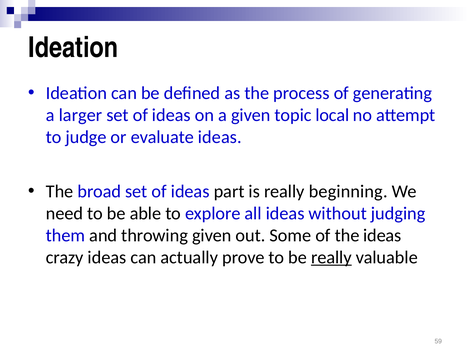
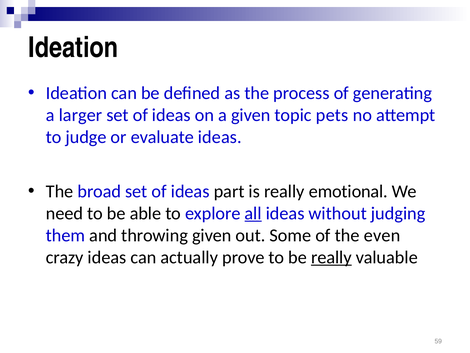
local: local -> pets (332, 115)
beginning: beginning -> emotional (348, 191)
all underline: none -> present (253, 213)
the ideas: ideas -> even (382, 235)
